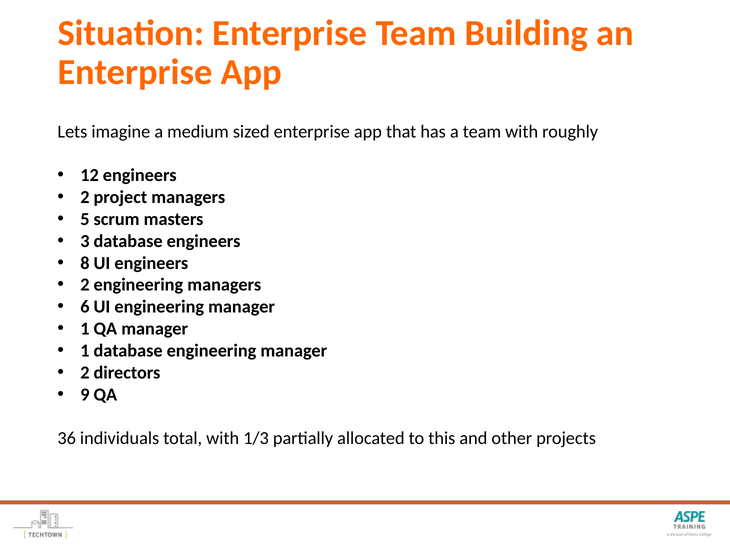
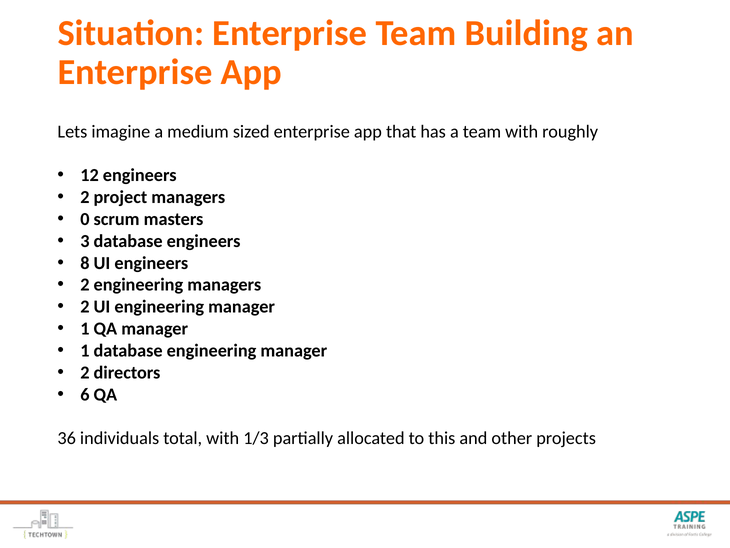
5: 5 -> 0 (85, 219)
6: 6 -> 2 (85, 307)
9: 9 -> 6 (85, 394)
